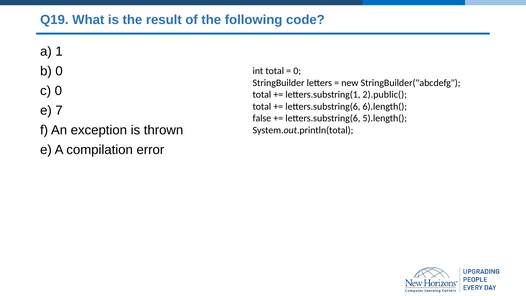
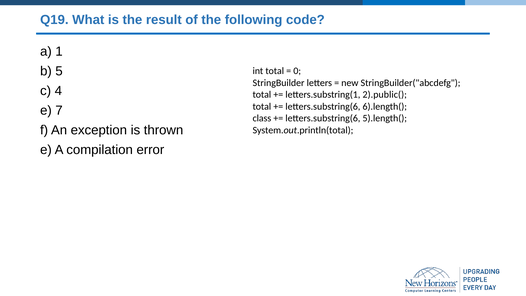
b 0: 0 -> 5 (59, 71)
c 0: 0 -> 4 (58, 91)
false: false -> class (262, 118)
